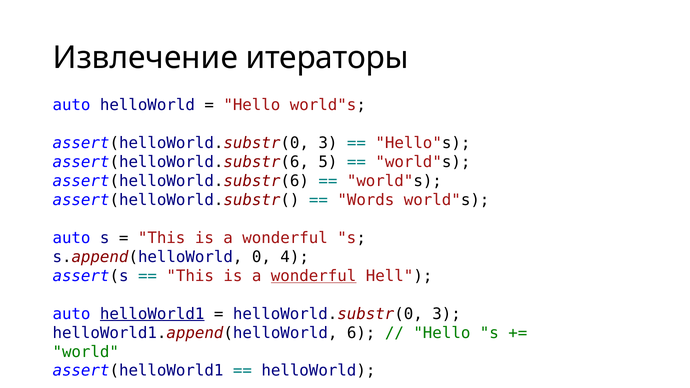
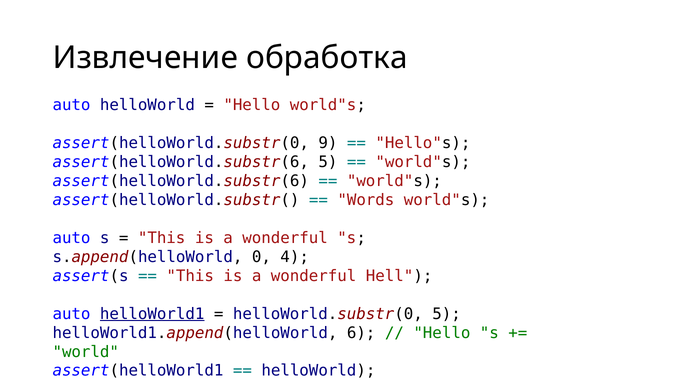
итераторы: итераторы -> обработка (327, 58)
assert(helloWorld.substr(0 3: 3 -> 9 (328, 143)
wonderful underline: present -> none (314, 276)
helloWorld.substr(0 3: 3 -> 5 (447, 314)
